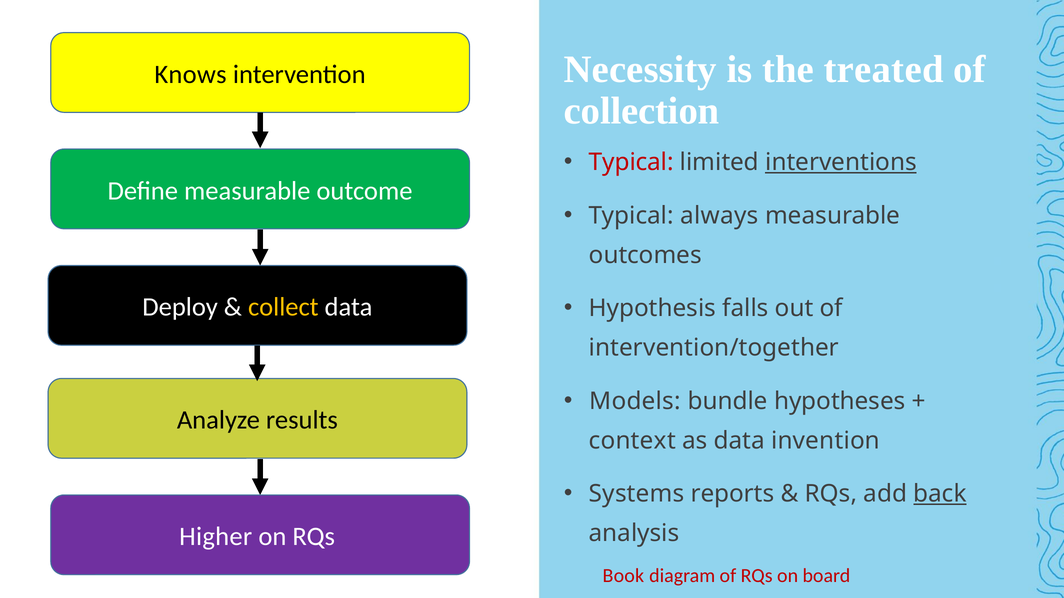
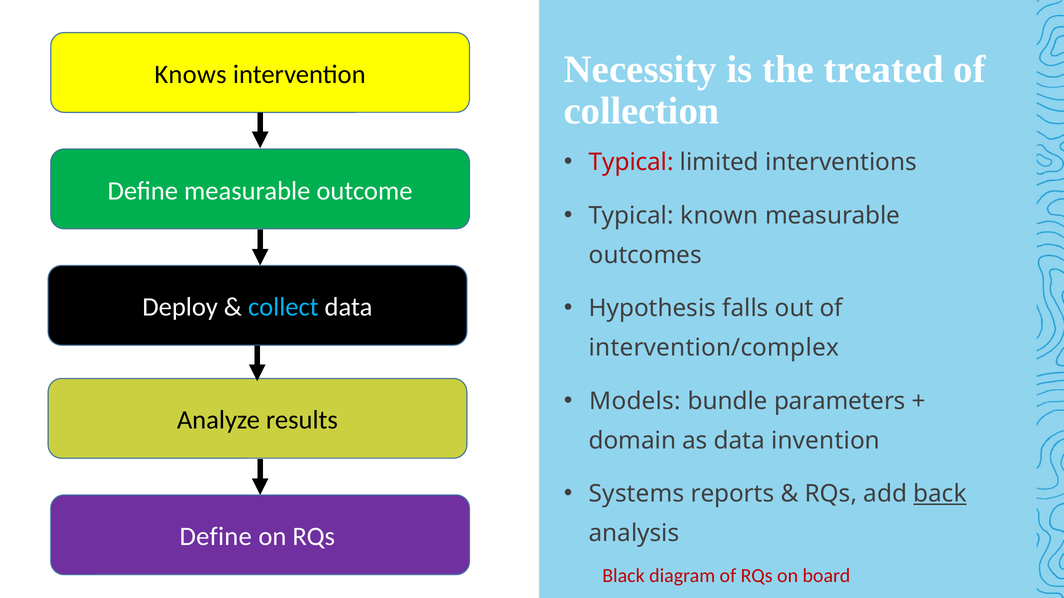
interventions underline: present -> none (841, 162)
always: always -> known (719, 216)
collect colour: yellow -> light blue (283, 307)
intervention/together: intervention/together -> intervention/complex (714, 348)
hypotheses: hypotheses -> parameters (840, 401)
context: context -> domain (632, 441)
Higher: Higher -> Define (216, 537)
Book: Book -> Black (623, 576)
